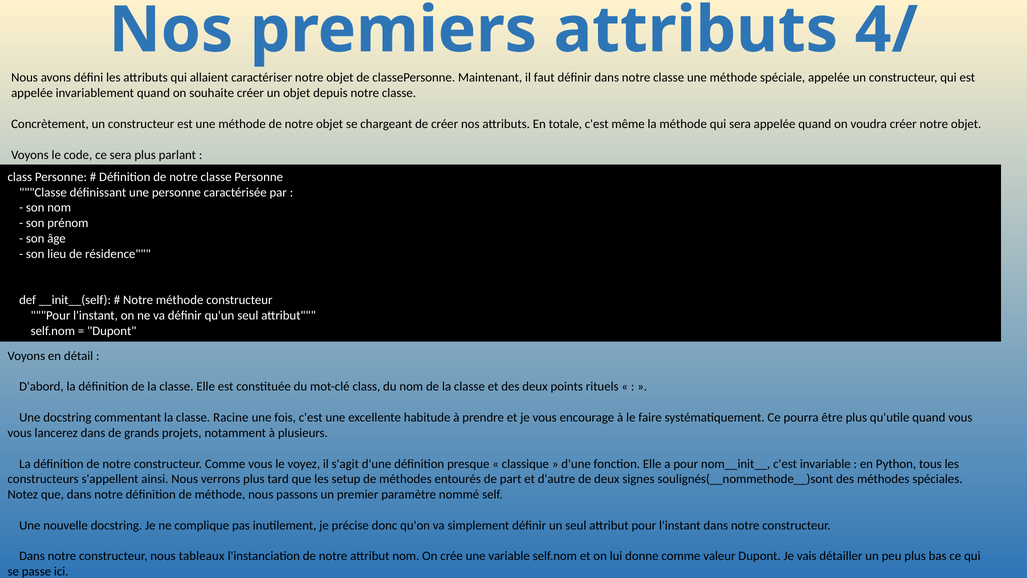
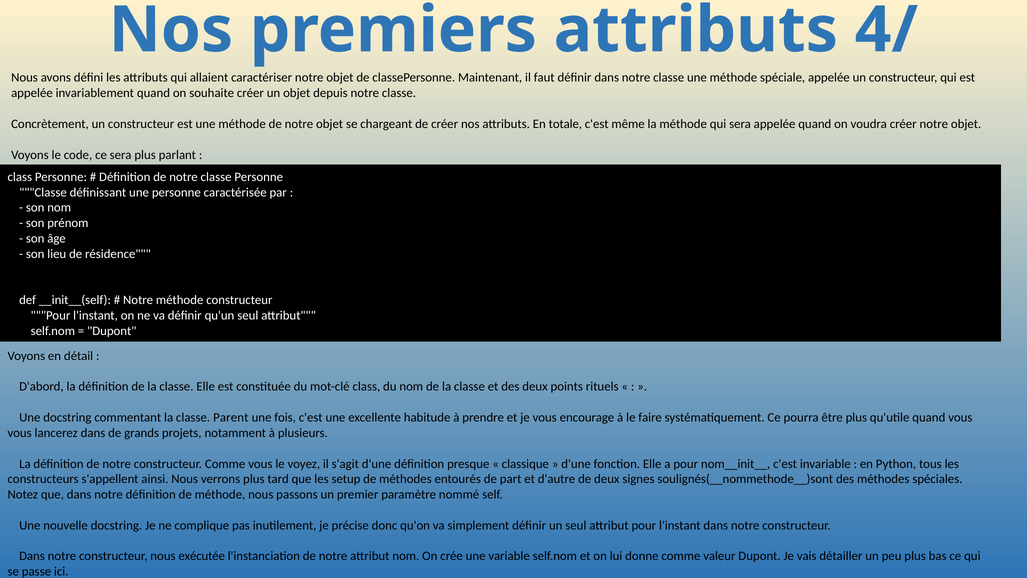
Racine: Racine -> Parent (231, 417)
tableaux: tableaux -> exécutée (202, 556)
